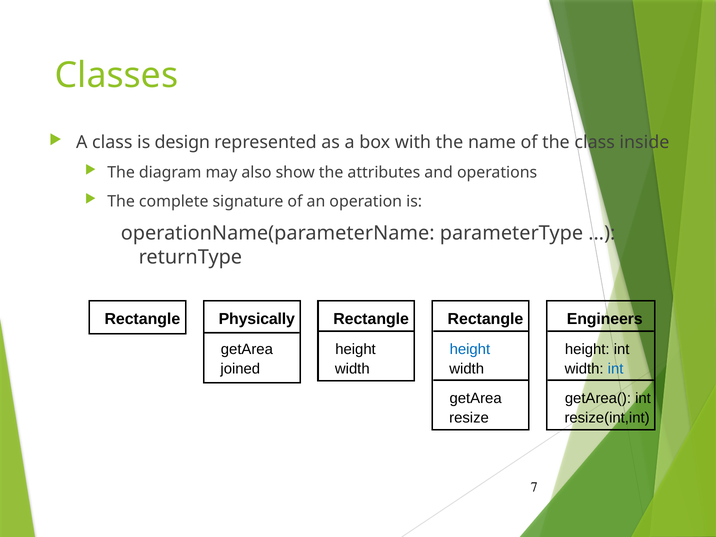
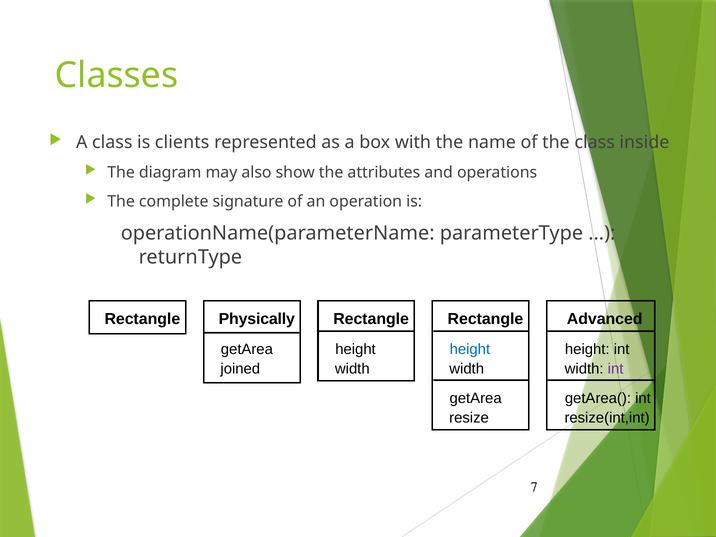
design: design -> clients (182, 142)
Engineers: Engineers -> Advanced (605, 319)
int colour: blue -> purple (616, 369)
